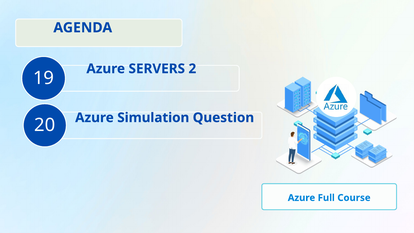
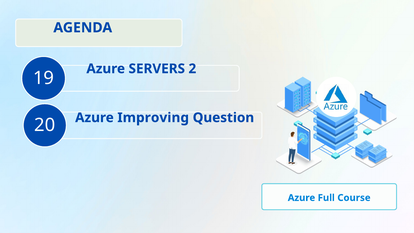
Simulation: Simulation -> Improving (153, 118)
